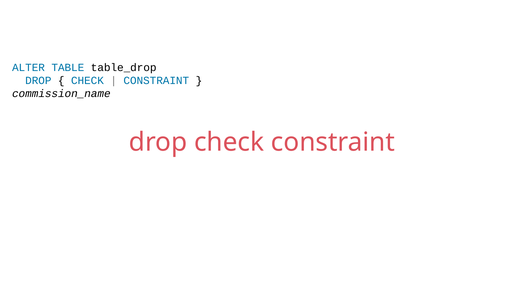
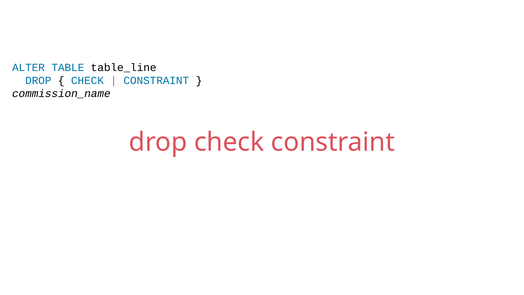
table_drop: table_drop -> table_line (124, 67)
